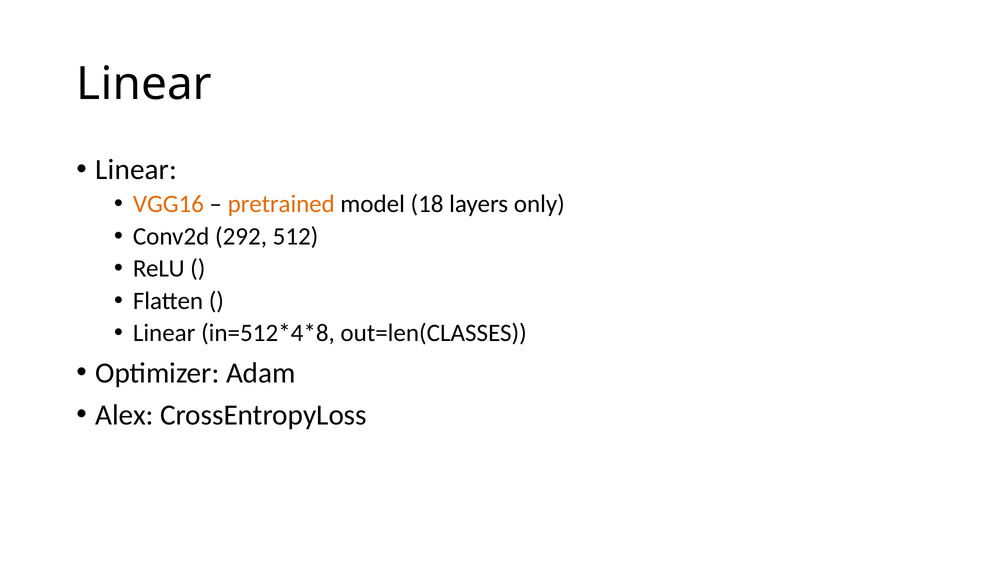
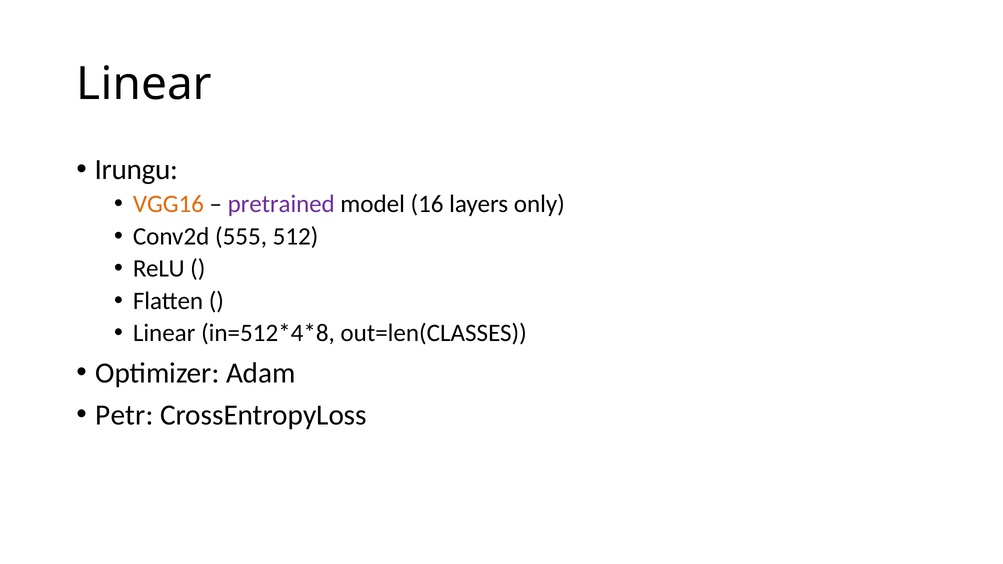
Linear: Linear -> Irungu (136, 170)
pretrained colour: orange -> purple (281, 204)
18: 18 -> 16 (427, 204)
292: 292 -> 555 (241, 236)
Alex: Alex -> Petr (124, 415)
